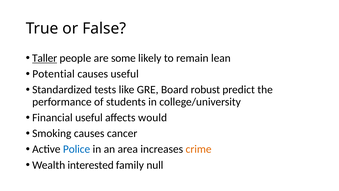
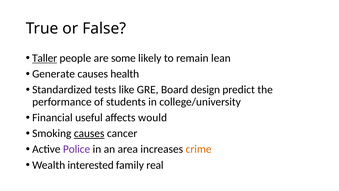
Potential: Potential -> Generate (54, 74)
causes useful: useful -> health (125, 74)
robust: robust -> design (205, 90)
causes underline: none -> present (89, 133)
Police colour: blue -> purple (77, 149)
null: null -> real (155, 165)
